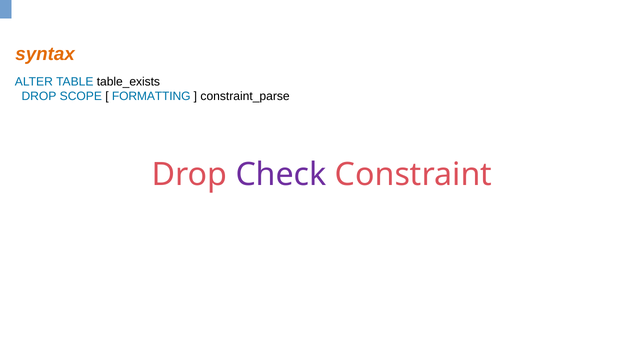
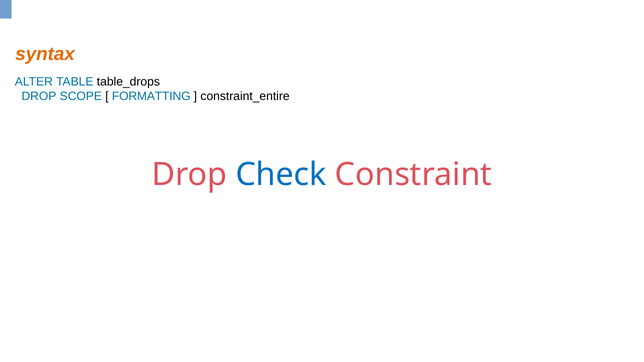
table_exists: table_exists -> table_drops (128, 82)
constraint_parse: constraint_parse -> constraint_entire (245, 96)
Check colour: purple -> blue (281, 175)
